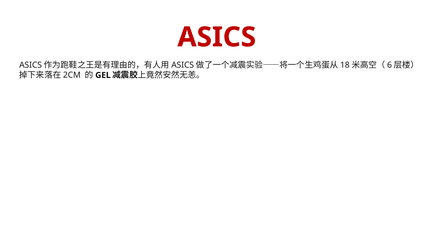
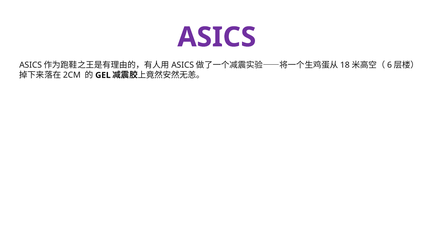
ASICS colour: red -> purple (217, 37)
